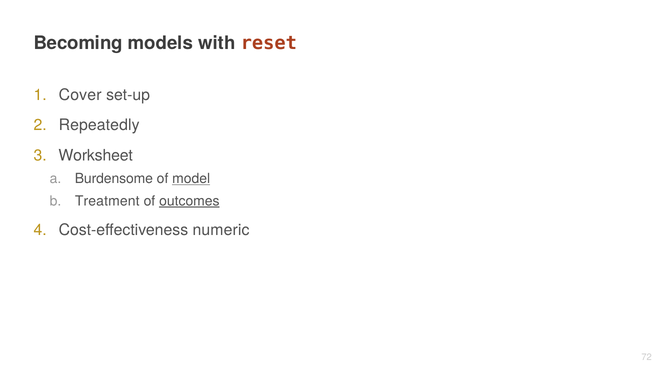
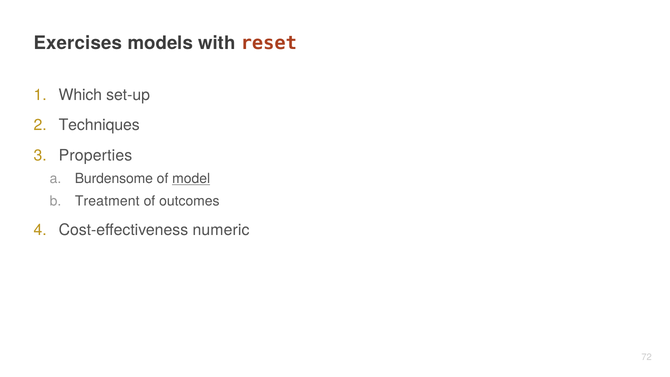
Becoming: Becoming -> Exercises (78, 43)
Cover: Cover -> Which (80, 95)
Repeatedly: Repeatedly -> Techniques (99, 125)
Worksheet: Worksheet -> Properties (95, 155)
outcomes underline: present -> none (189, 201)
